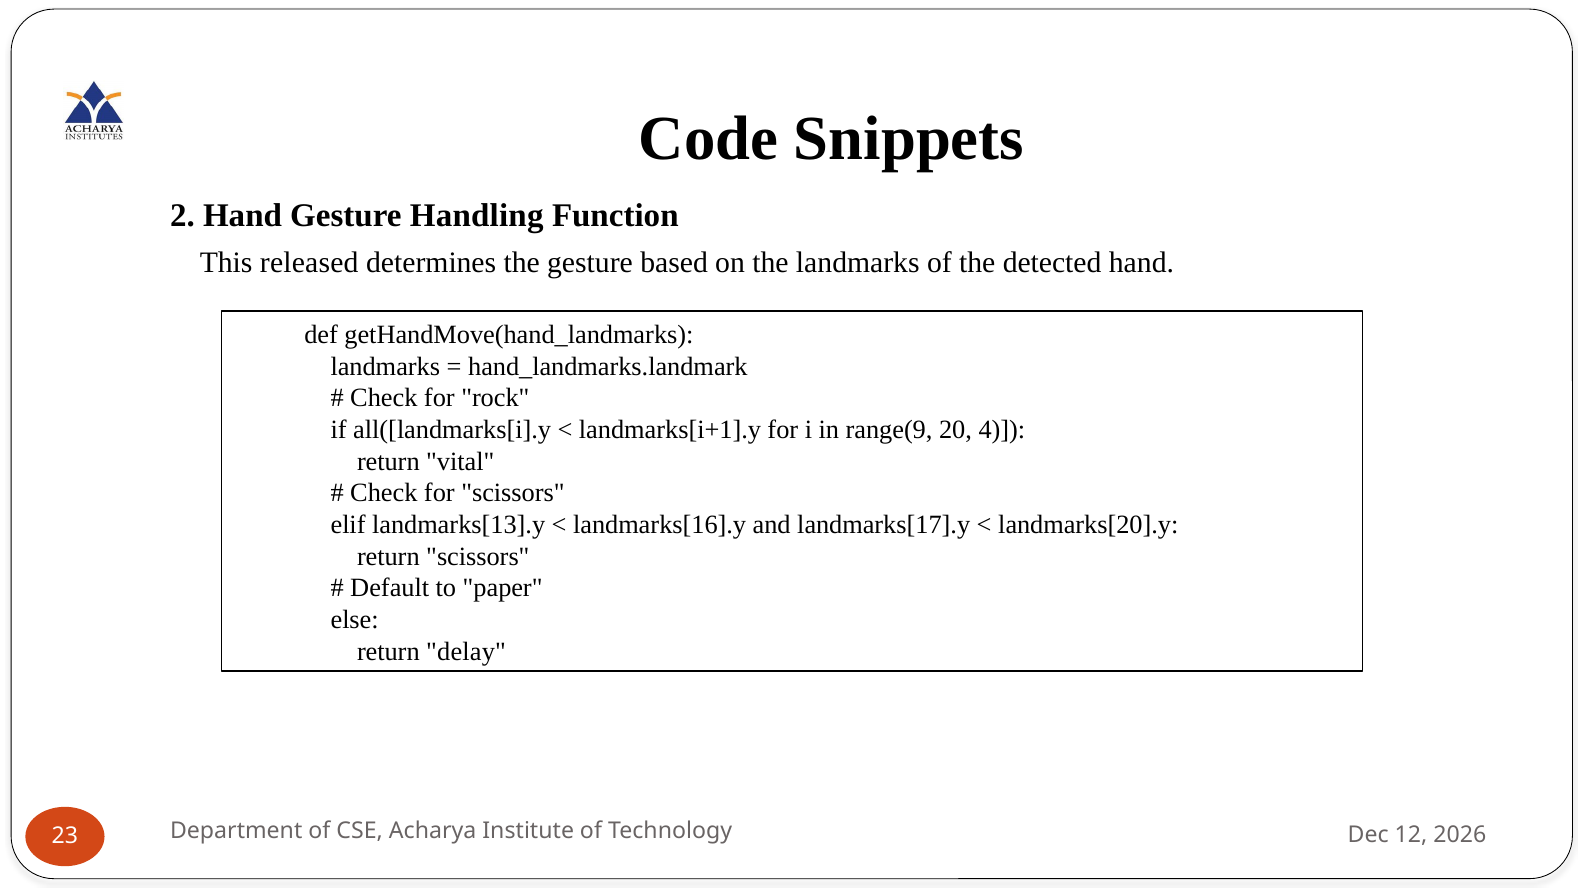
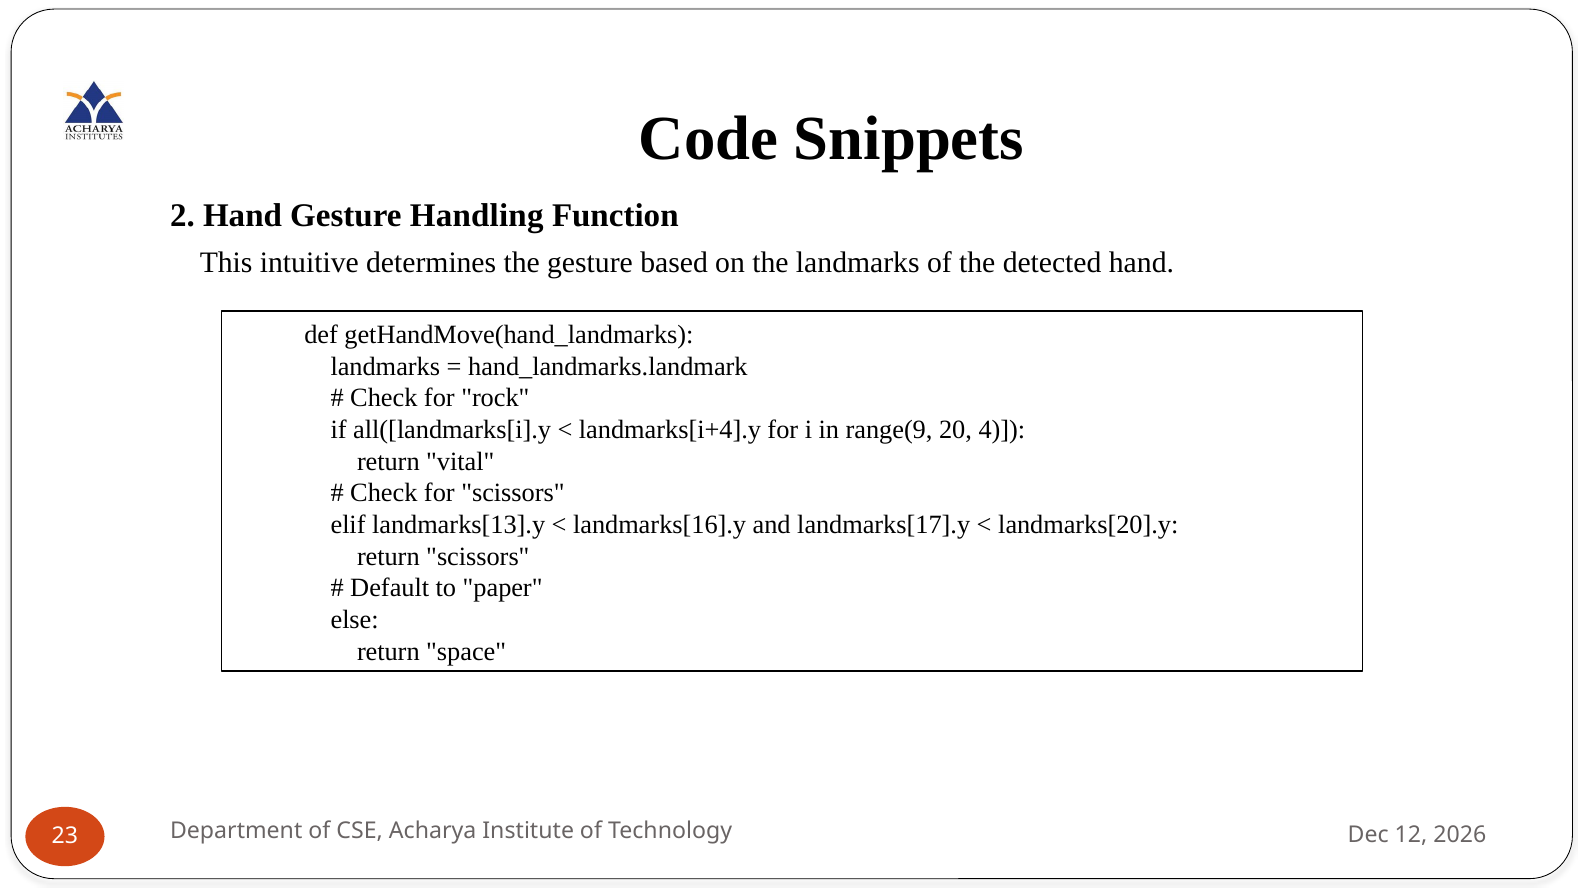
released: released -> intuitive (309, 263)
landmarks[i+1].y: landmarks[i+1].y -> landmarks[i+4].y (670, 430)
delay: delay -> space (466, 651)
